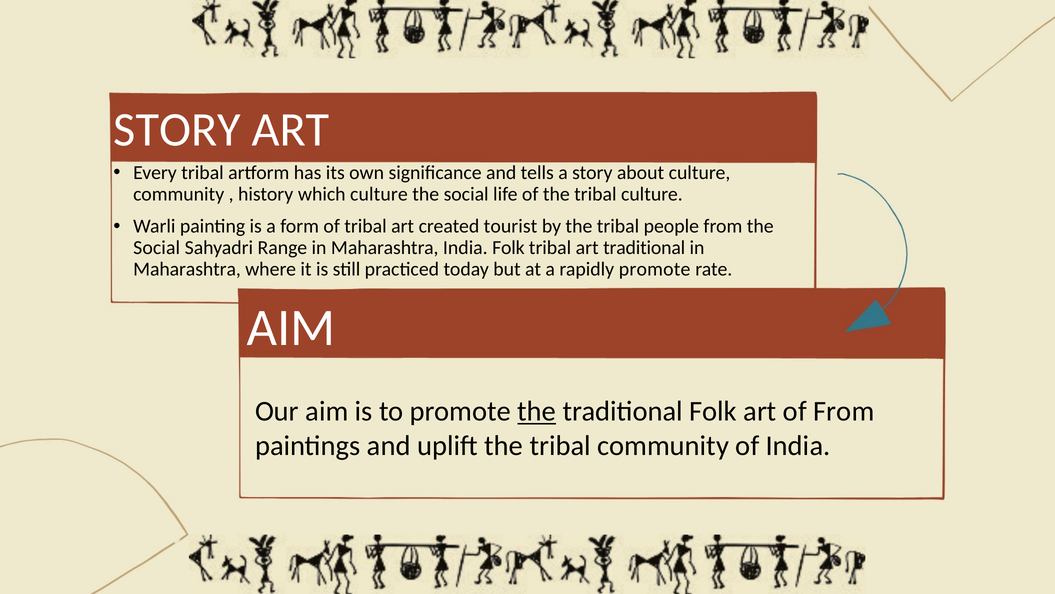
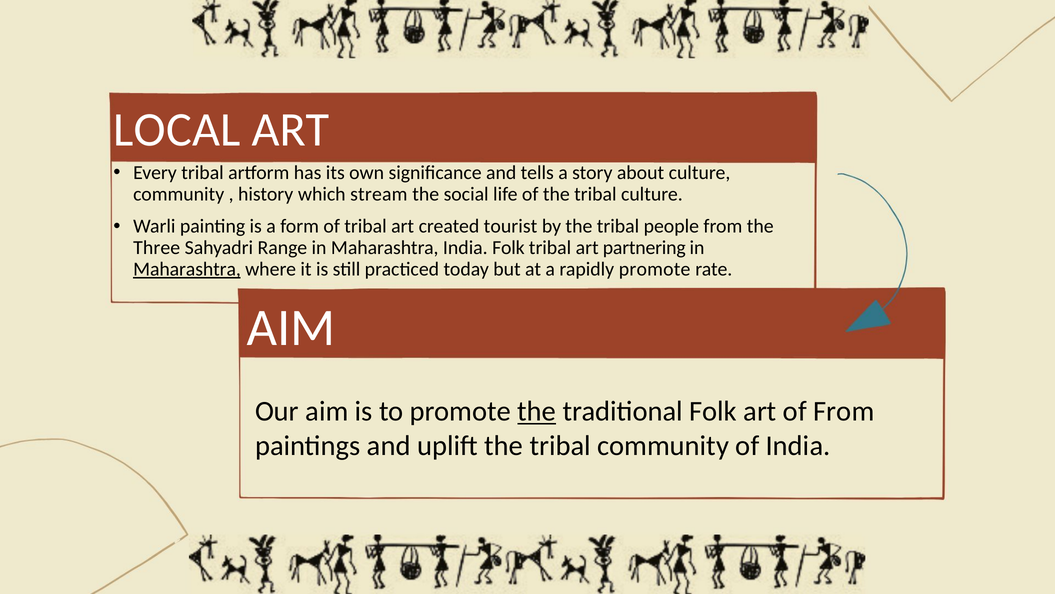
STORY: STORY -> LOCAL (177, 130)
which culture: culture -> stream (379, 194)
Social: Social -> Three (157, 248)
art traditional: traditional -> partnering (644, 248)
Maharashtra underline: none -> present (187, 269)
